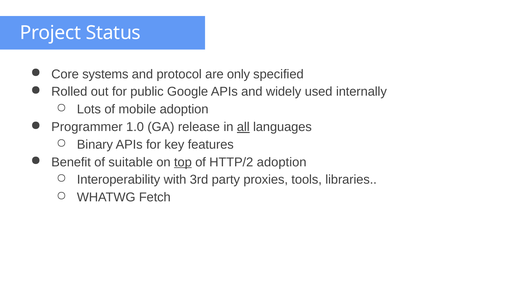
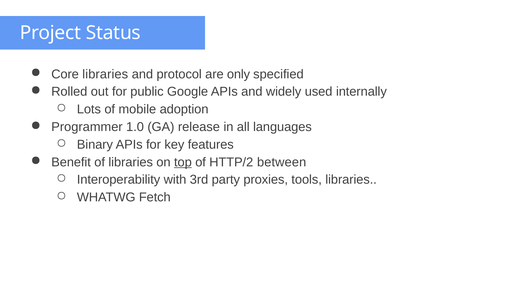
Core systems: systems -> libraries (105, 74)
all underline: present -> none (243, 127)
of suitable: suitable -> libraries (131, 162)
HTTP/2 adoption: adoption -> between (282, 162)
